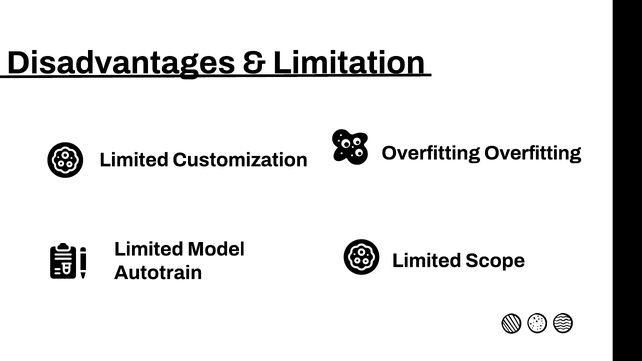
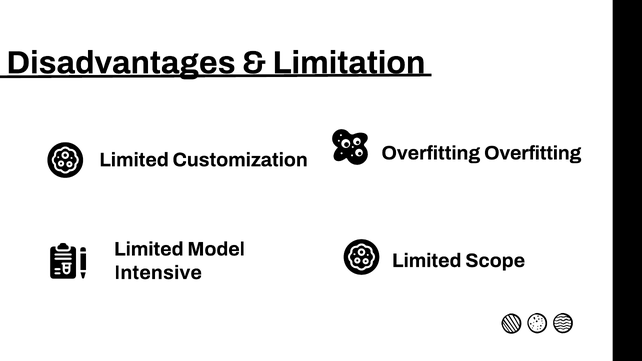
Autotrain: Autotrain -> Intensive (158, 273)
